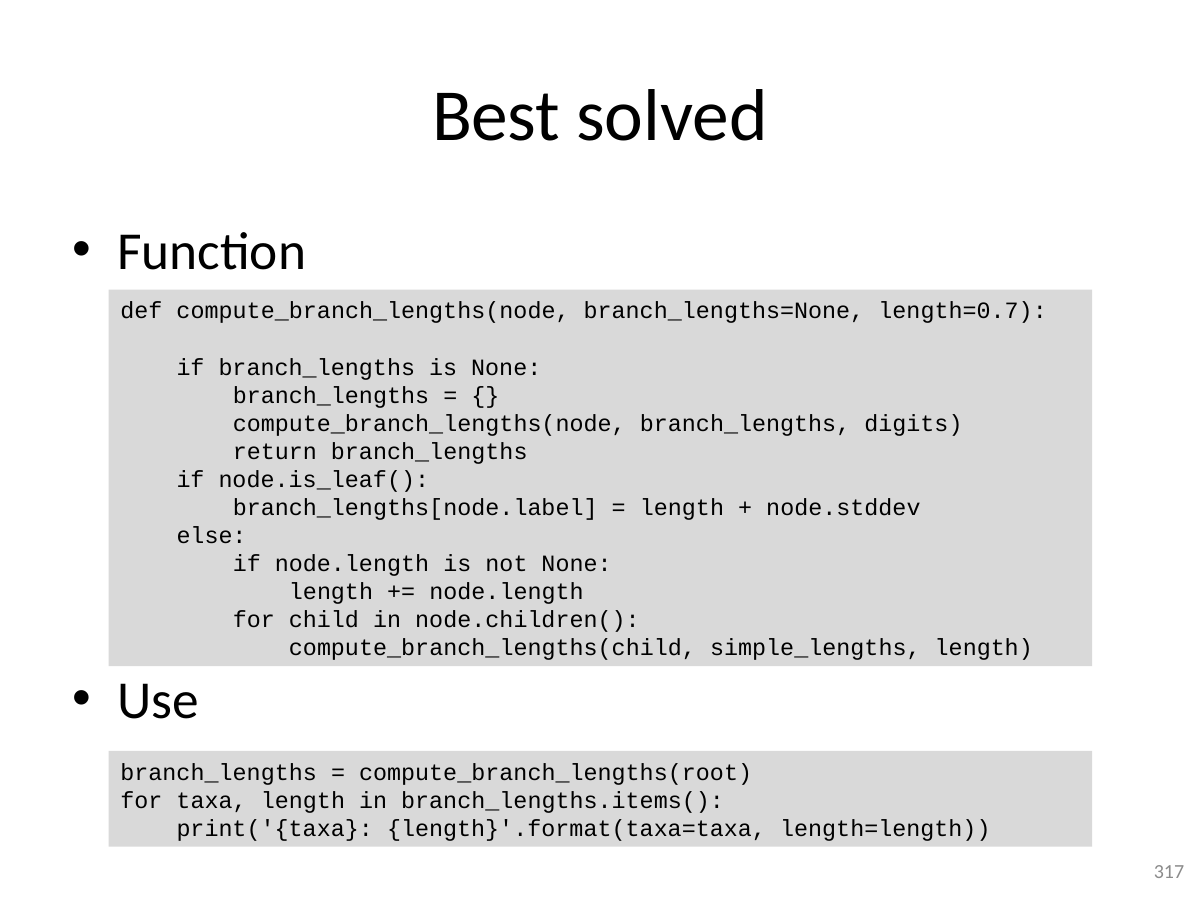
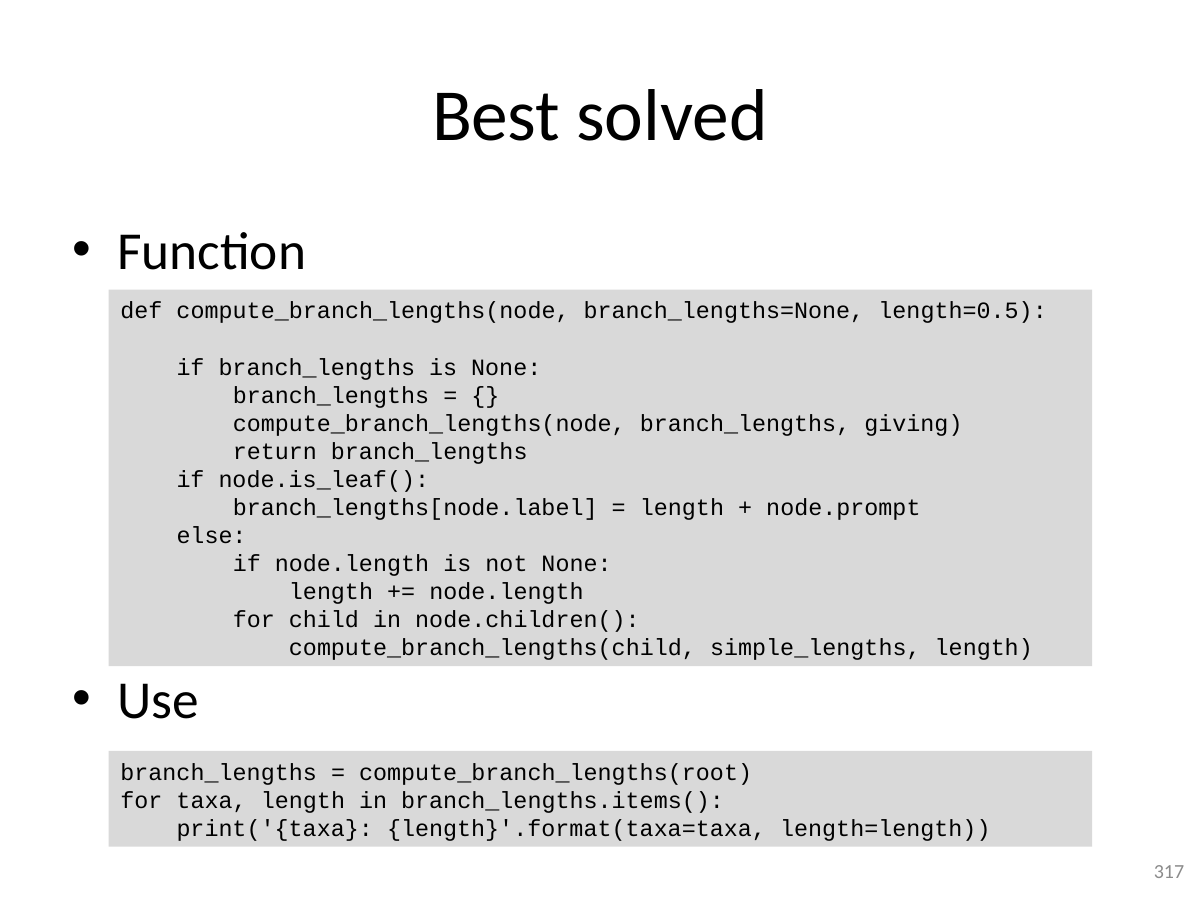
length=0.7: length=0.7 -> length=0.5 (963, 311)
digits: digits -> giving (913, 423)
node.stddev: node.stddev -> node.prompt (843, 507)
